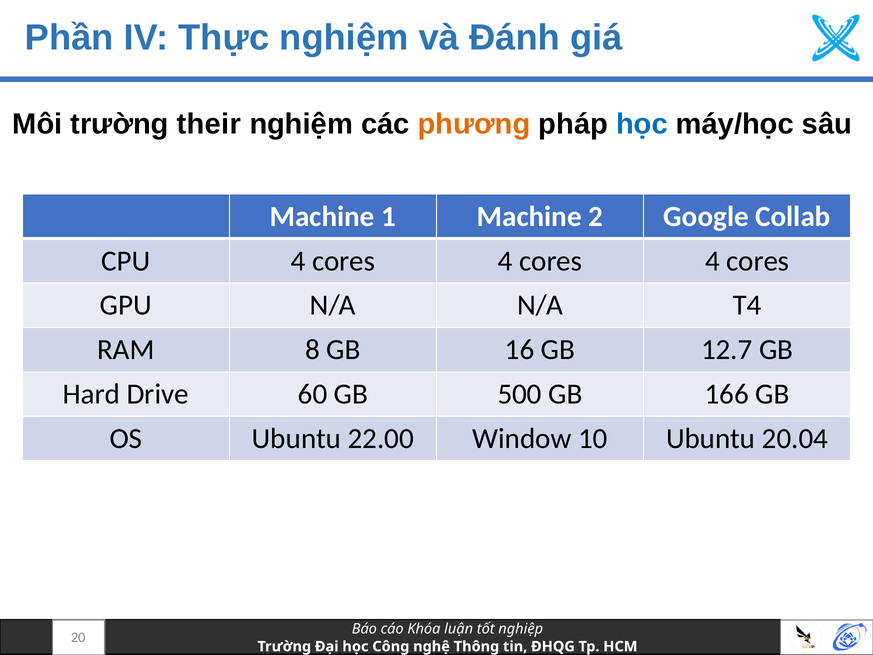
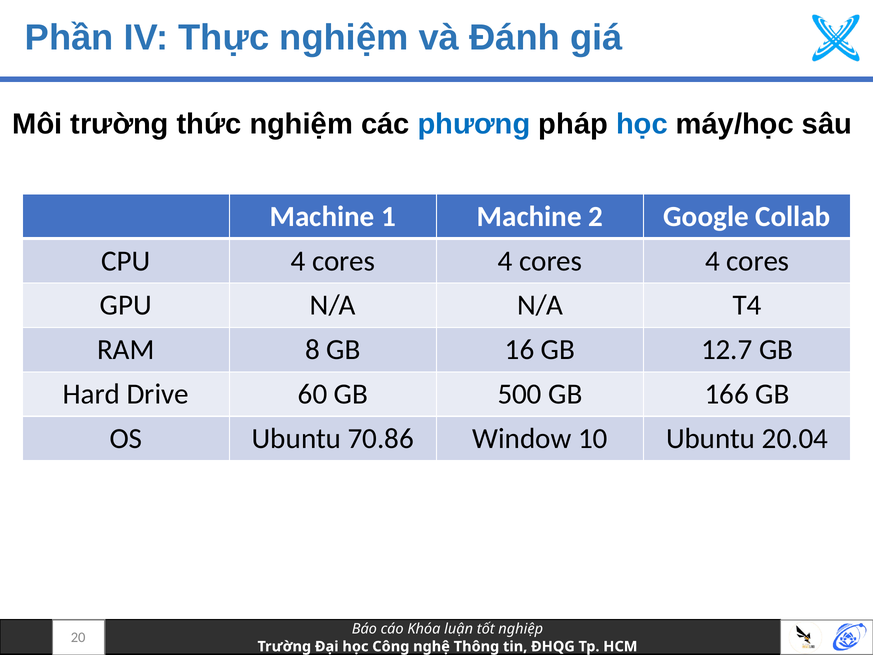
their: their -> thức (209, 124)
phương colour: orange -> blue (474, 124)
22.00: 22.00 -> 70.86 (381, 438)
